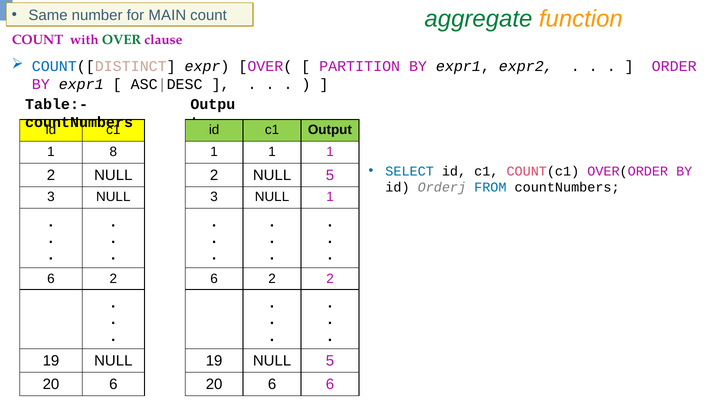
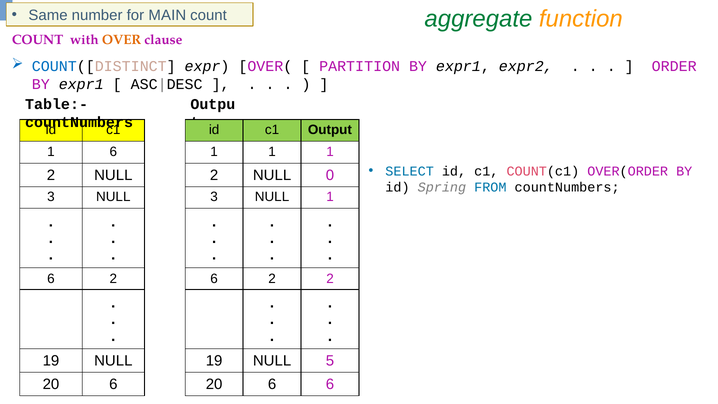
OVER colour: green -> orange (122, 40)
1 8: 8 -> 6 (113, 152)
2 NULL 5: 5 -> 0 (330, 175)
Orderj: Orderj -> Spring (442, 187)
